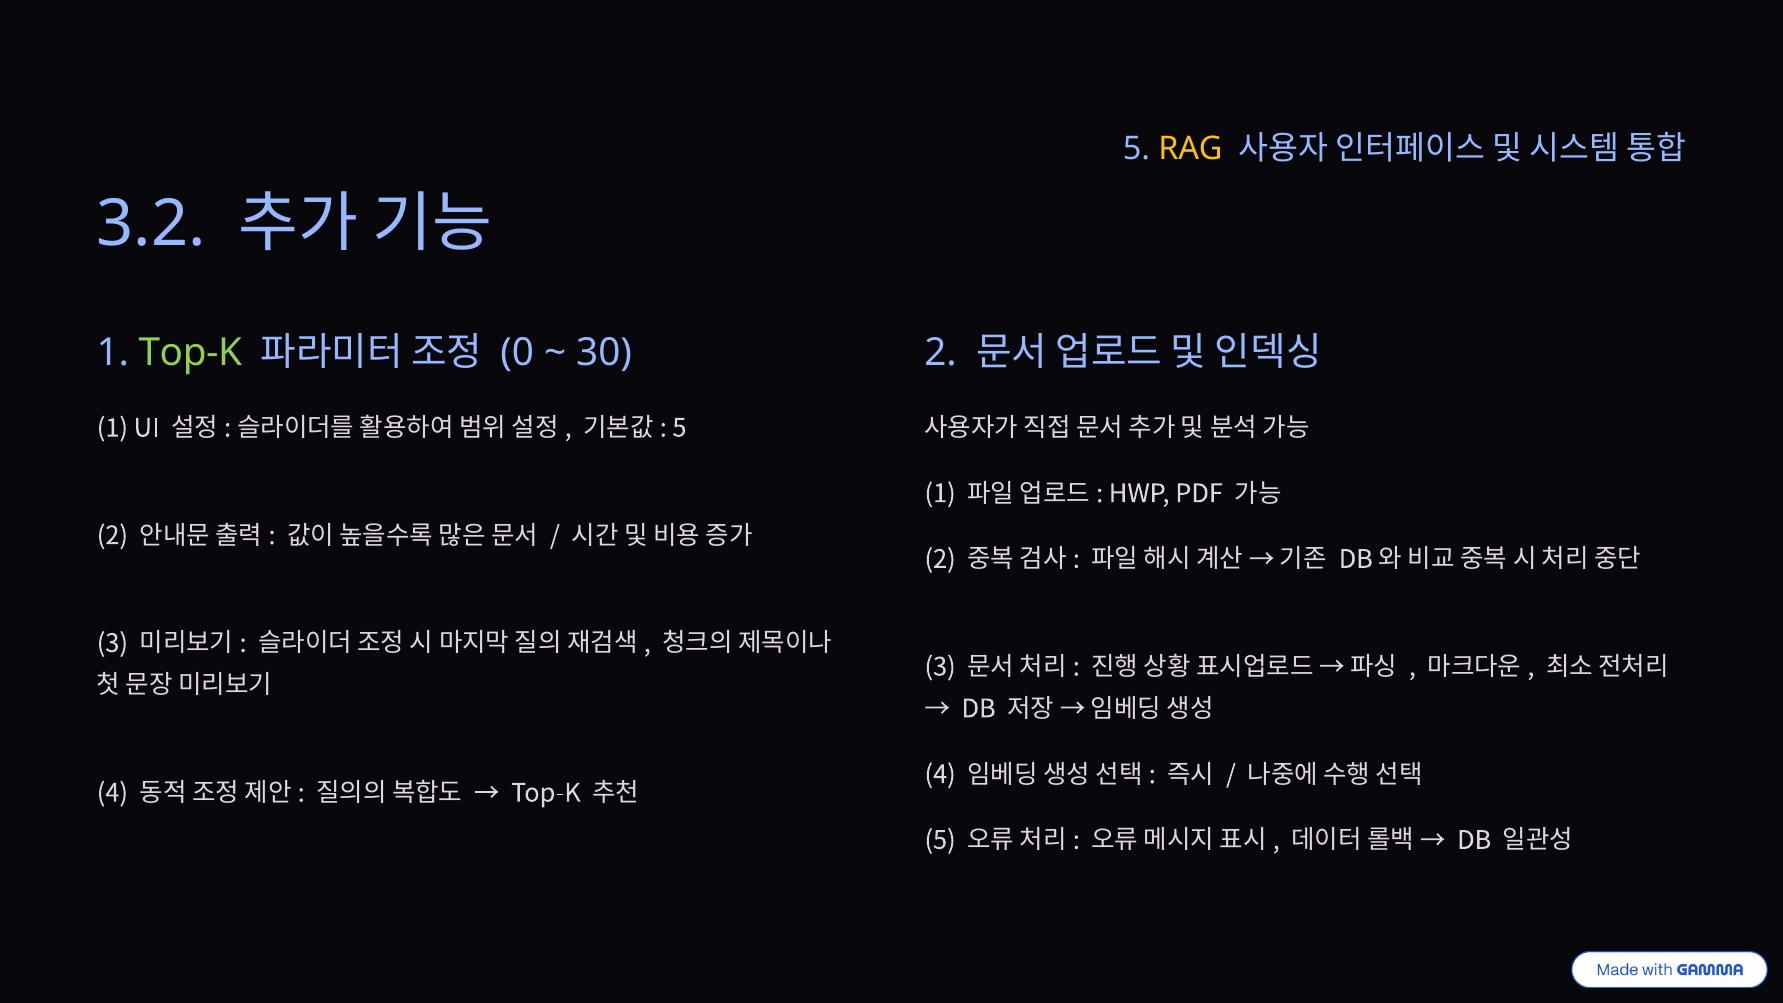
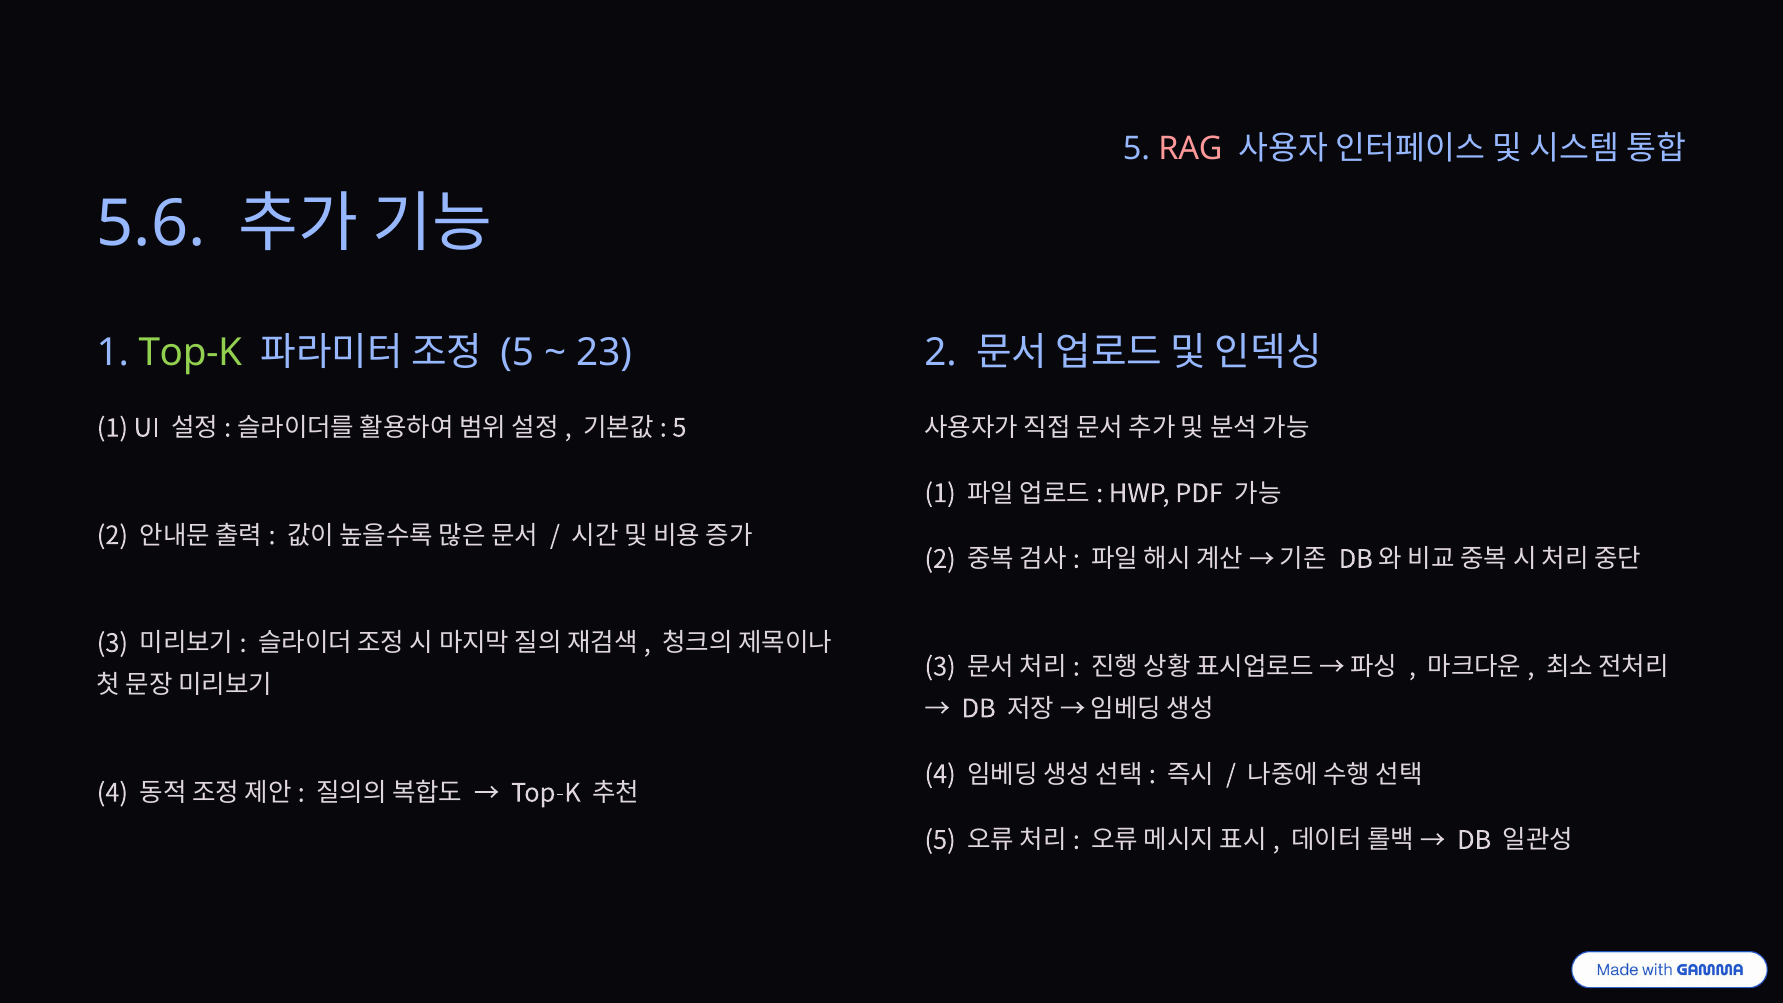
RAG colour: yellow -> pink (1191, 149)
3.2: 3.2 -> 5.6 (151, 224)
0: 0 -> 5 (517, 353)
30: 30 -> 23 (604, 353)
